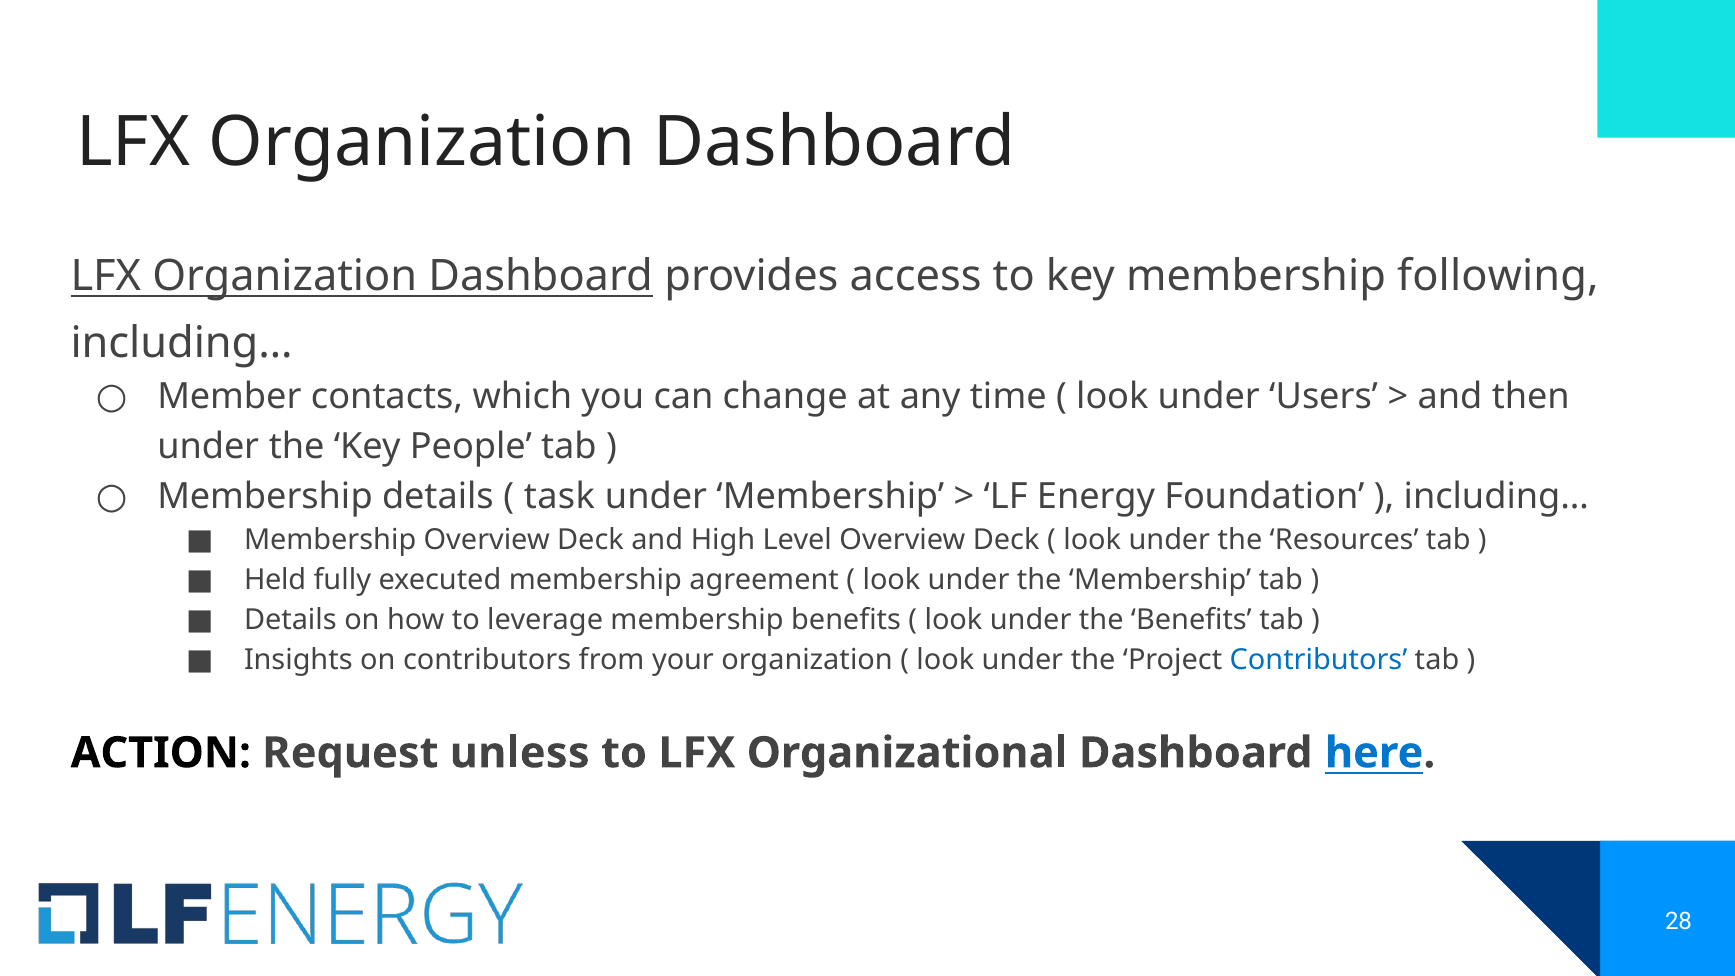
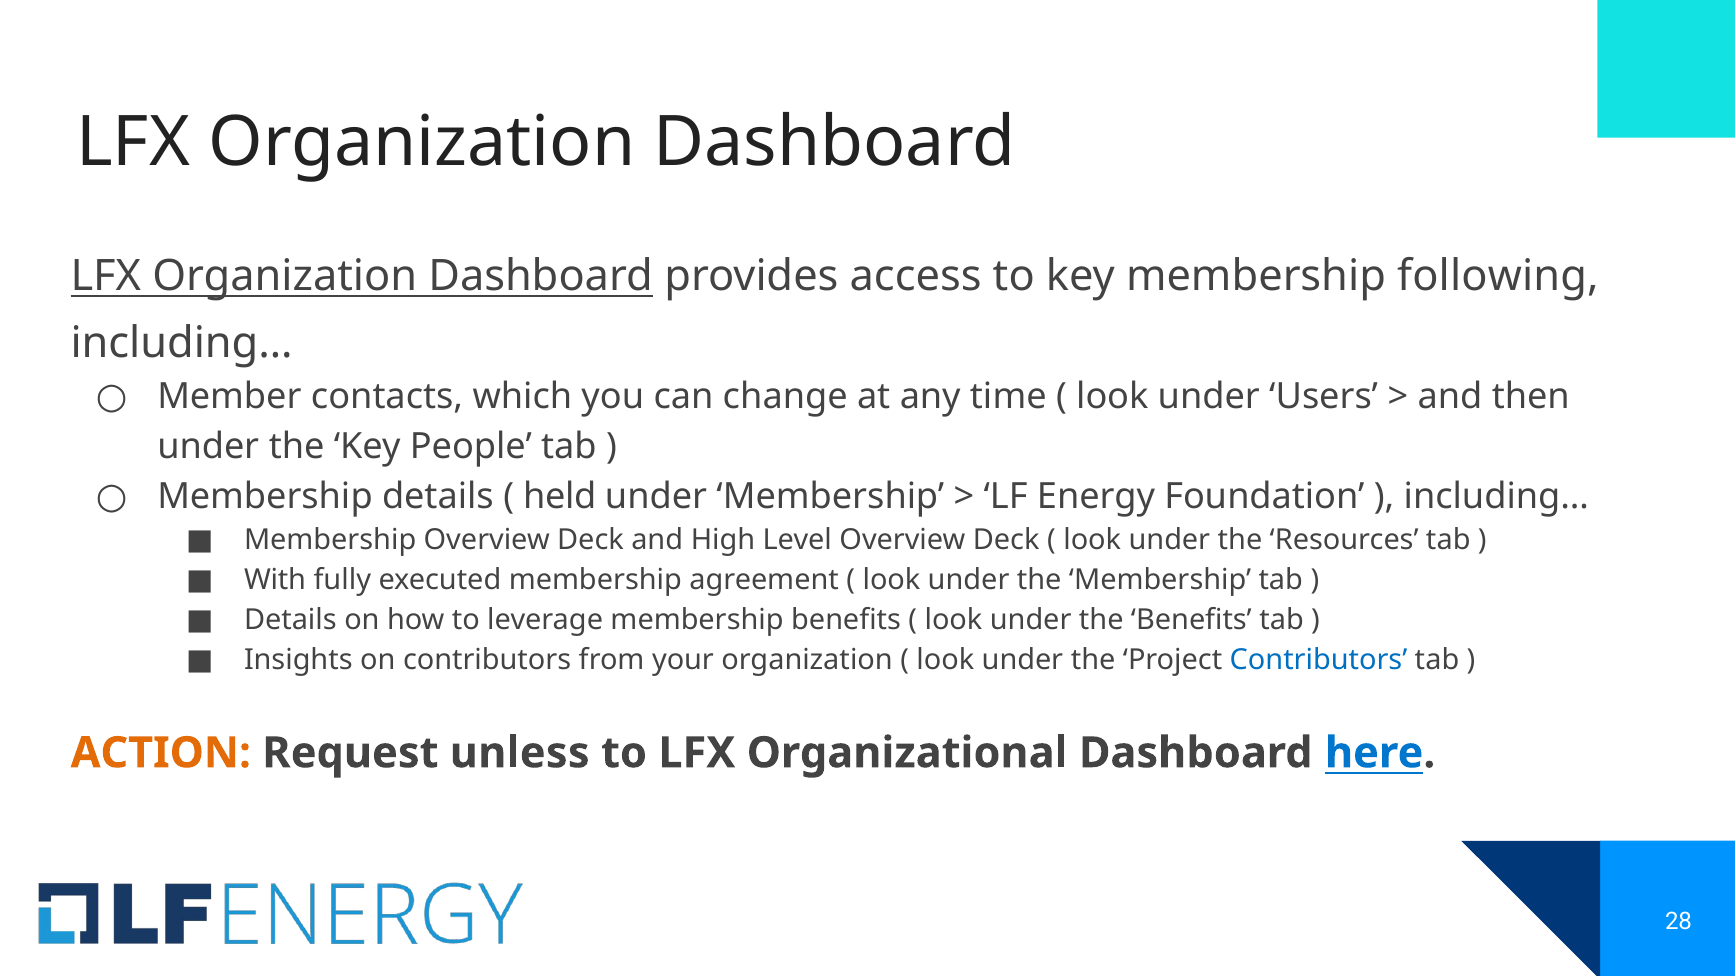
task: task -> held (560, 496)
Held: Held -> With (275, 580)
ACTION colour: black -> orange (161, 753)
